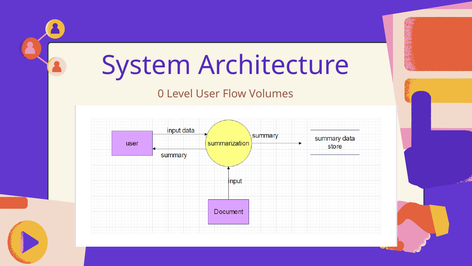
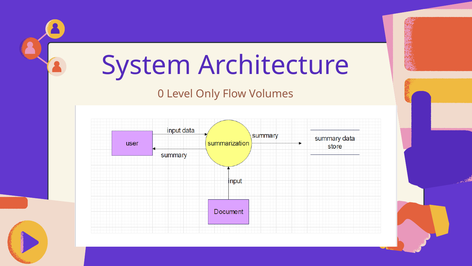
User: User -> Only (208, 94)
